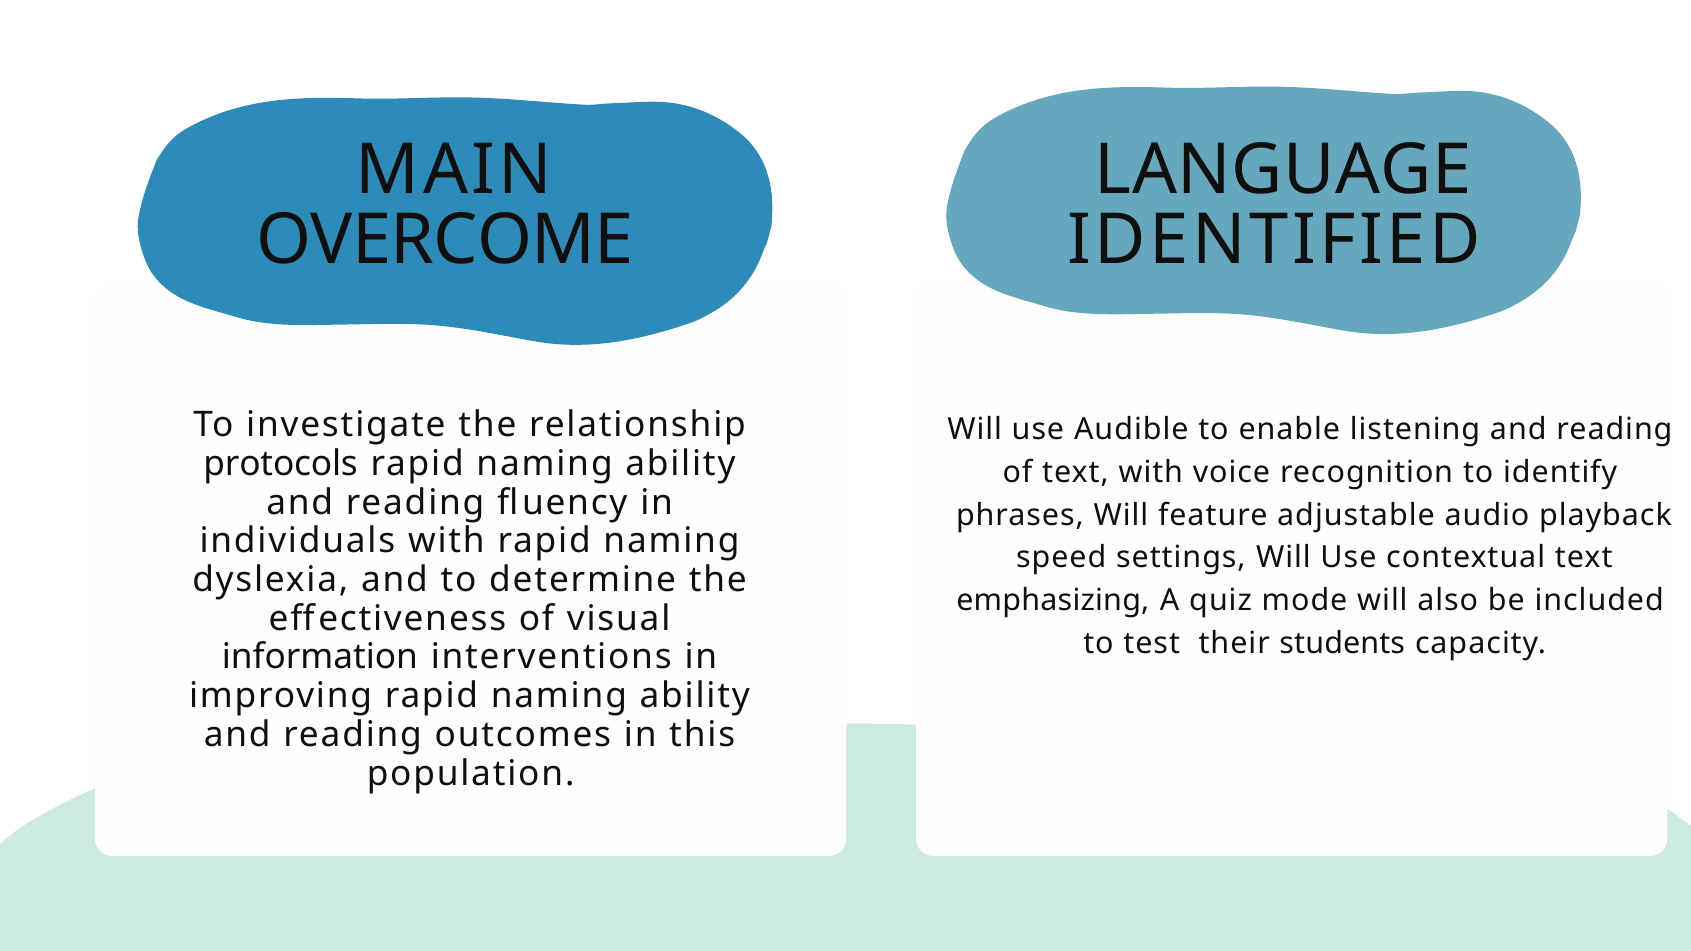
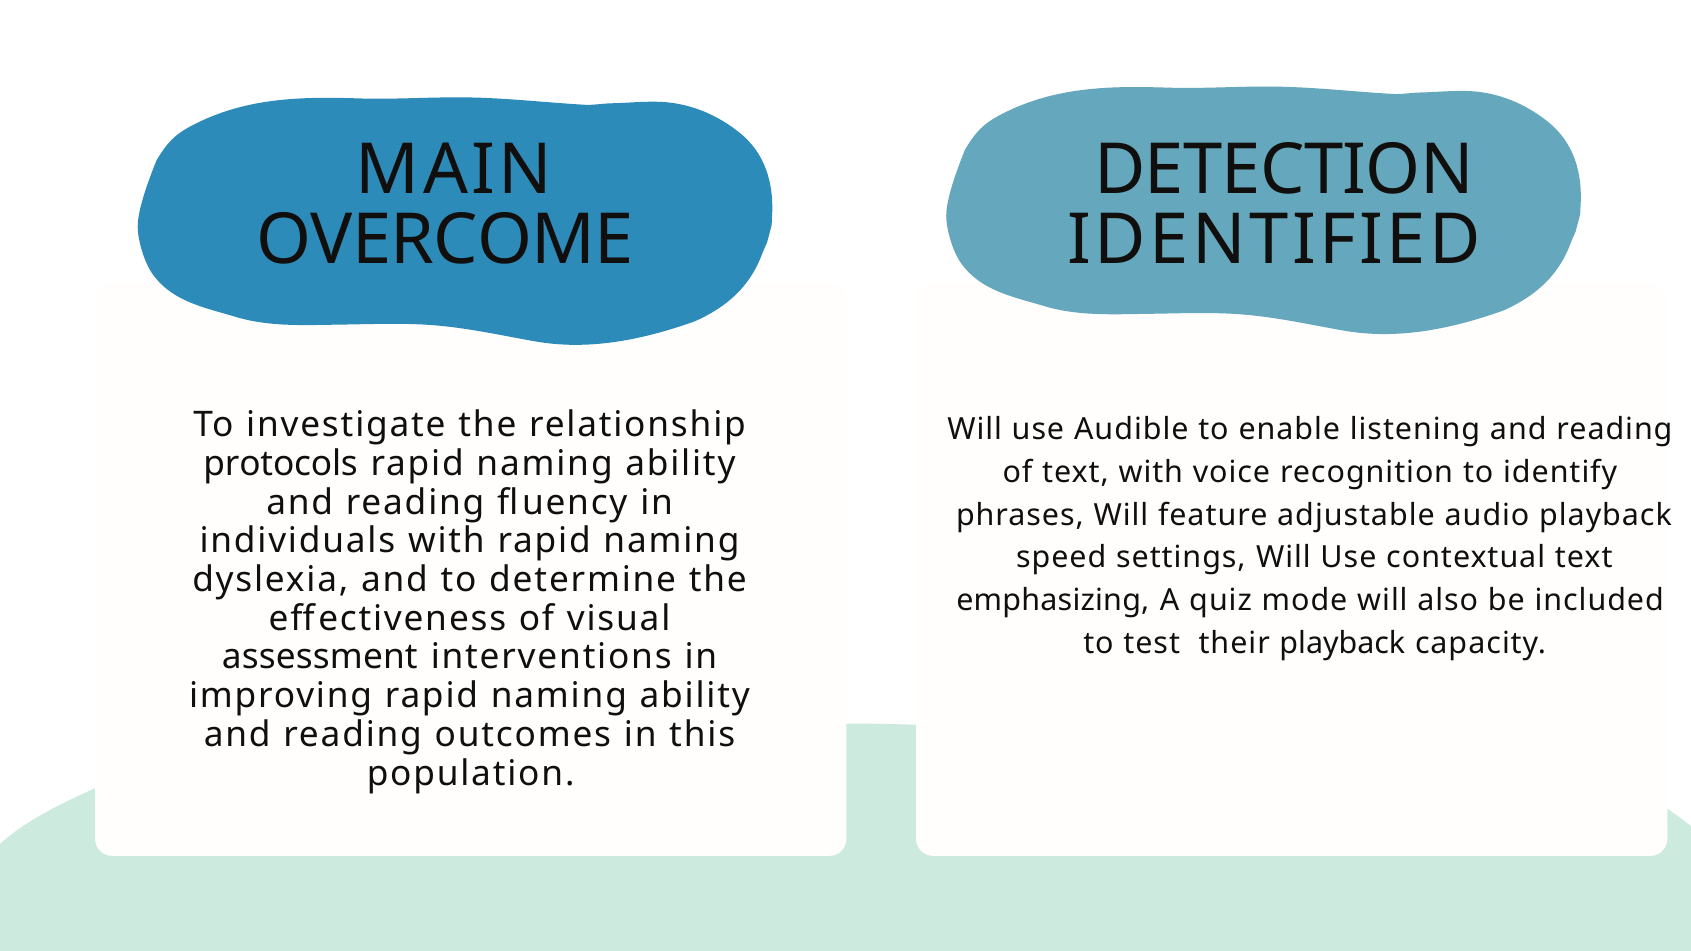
LANGUAGE: LANGUAGE -> DETECTION (1284, 170)
their students: students -> playback (1342, 643)
information: information -> assessment (320, 657)
